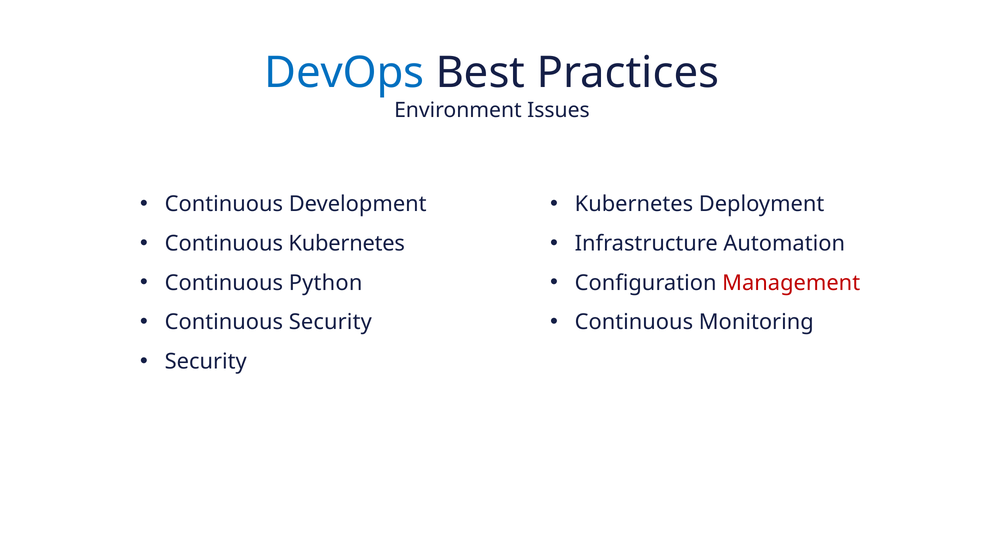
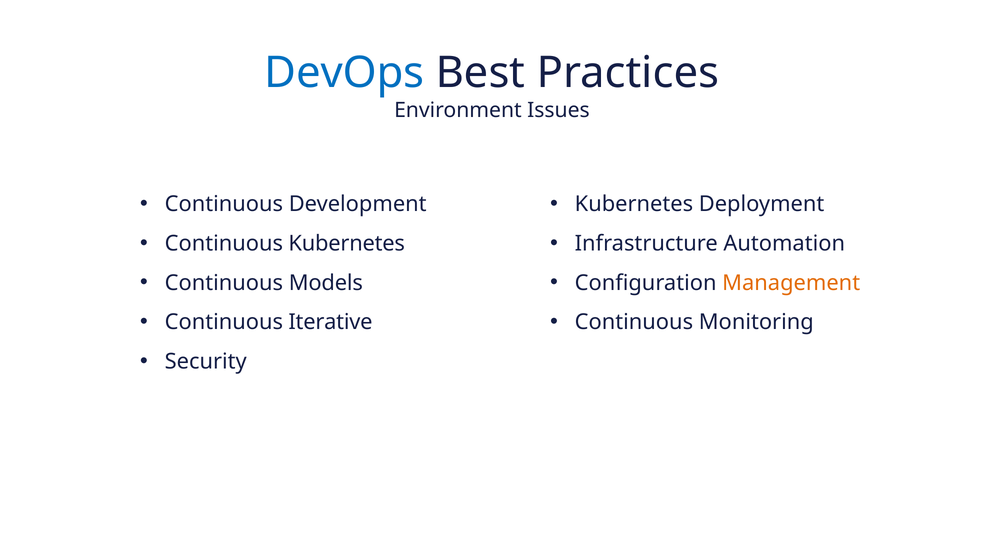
Python: Python -> Models (326, 283)
Management colour: red -> orange (791, 283)
Continuous Security: Security -> Iterative (330, 323)
